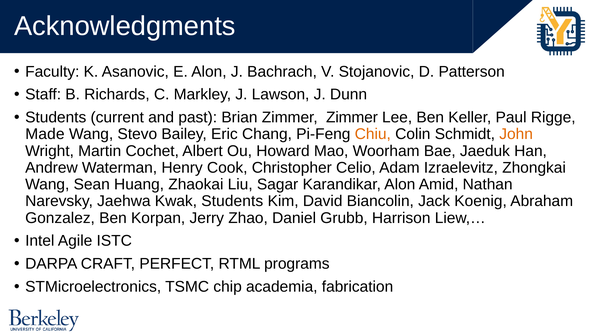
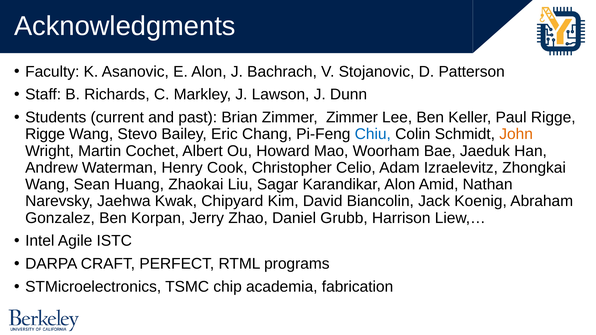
Made: Made -> Rigge (45, 134)
Chiu colour: orange -> blue (373, 134)
Kwak Students: Students -> Chipyard (232, 201)
